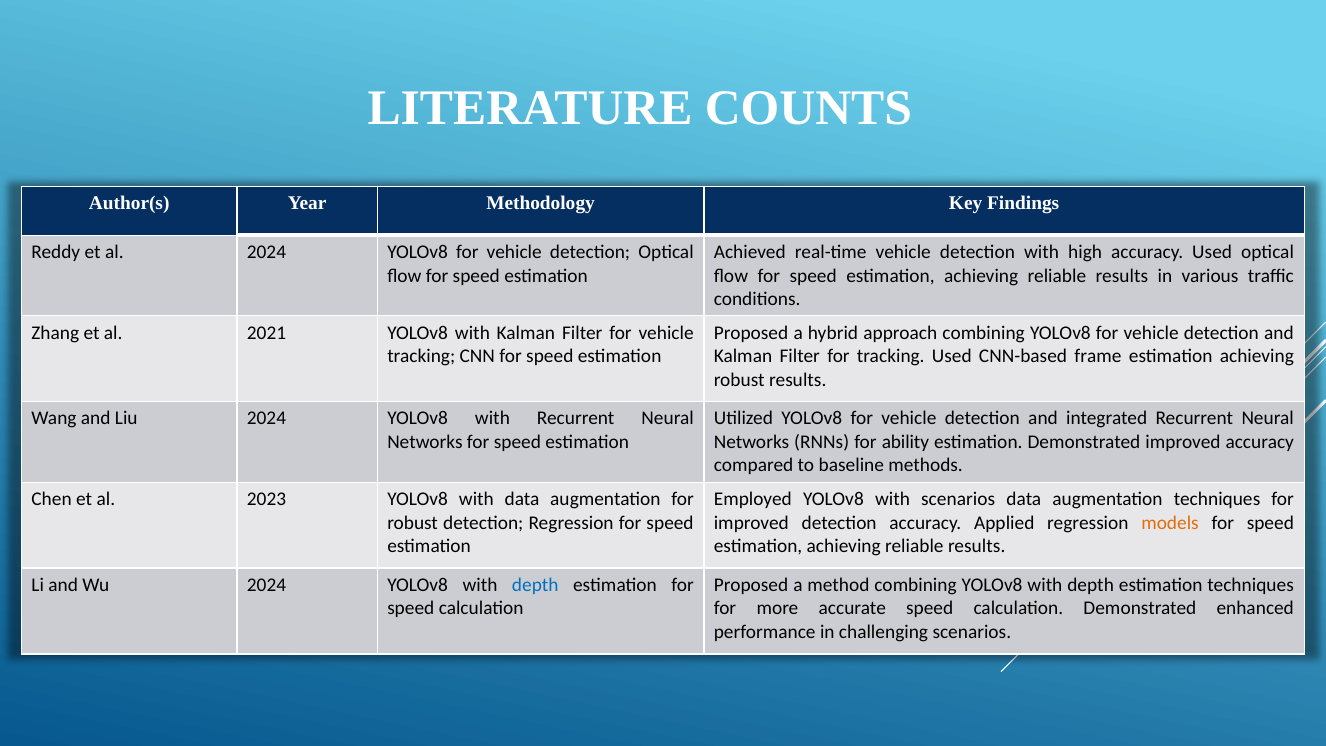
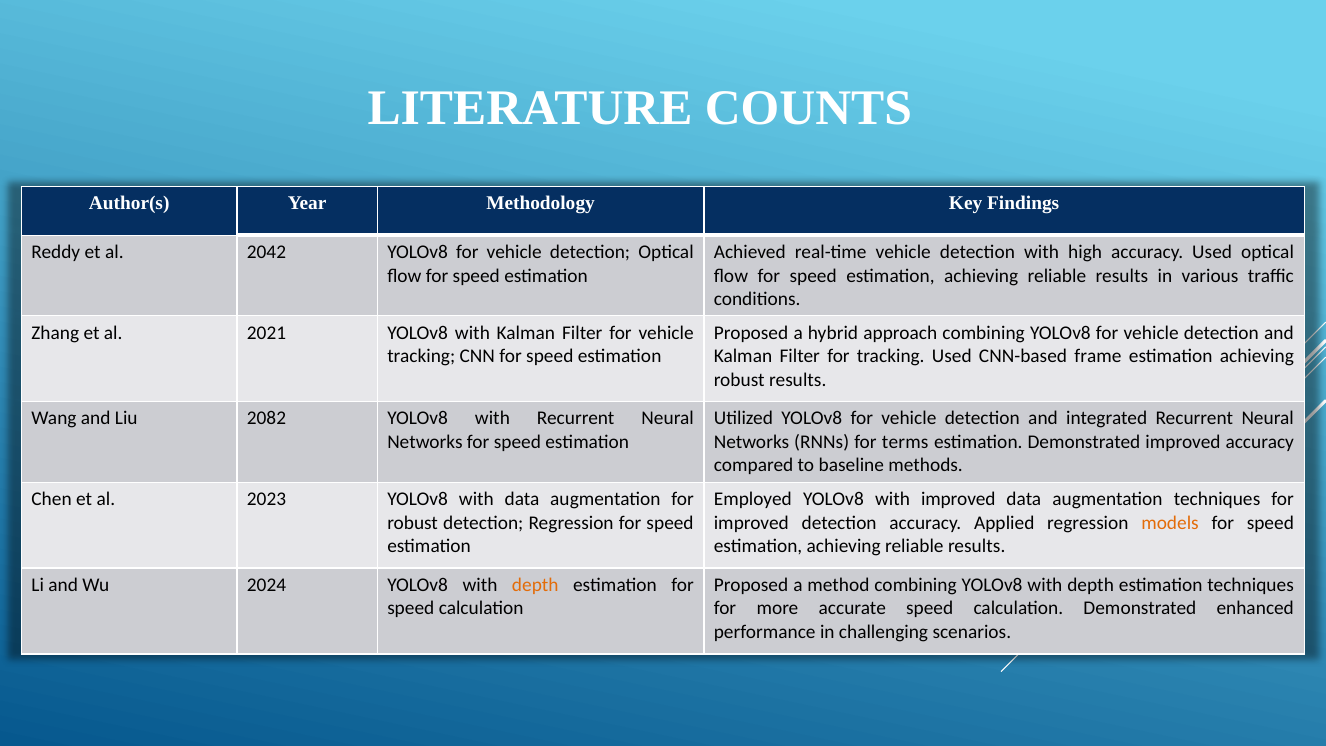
al 2024: 2024 -> 2042 (266, 252)
Liu 2024: 2024 -> 2082 (266, 418)
ability: ability -> terms (905, 442)
with scenarios: scenarios -> improved (958, 499)
depth colour: blue -> orange (535, 585)
